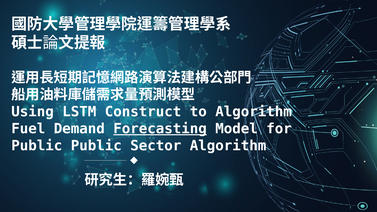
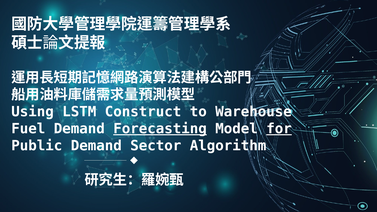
to Algorithm: Algorithm -> Warehouse (254, 112)
for underline: none -> present (279, 129)
Public Public: Public -> Demand (96, 146)
